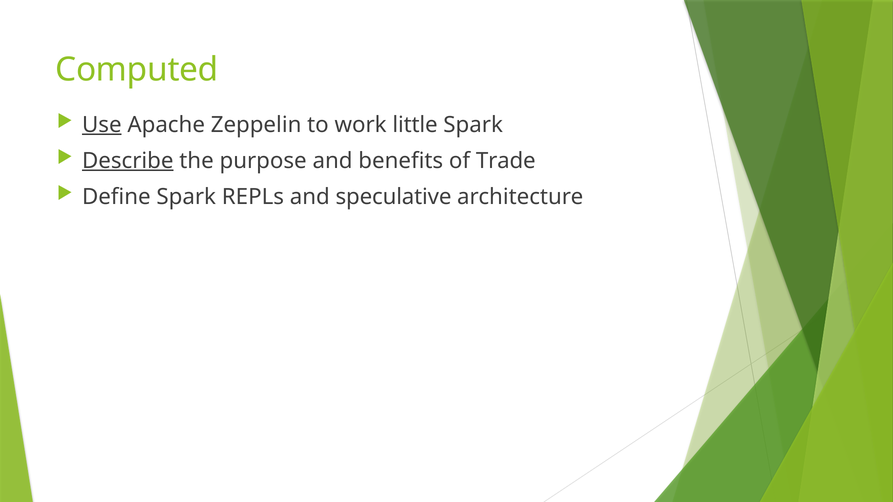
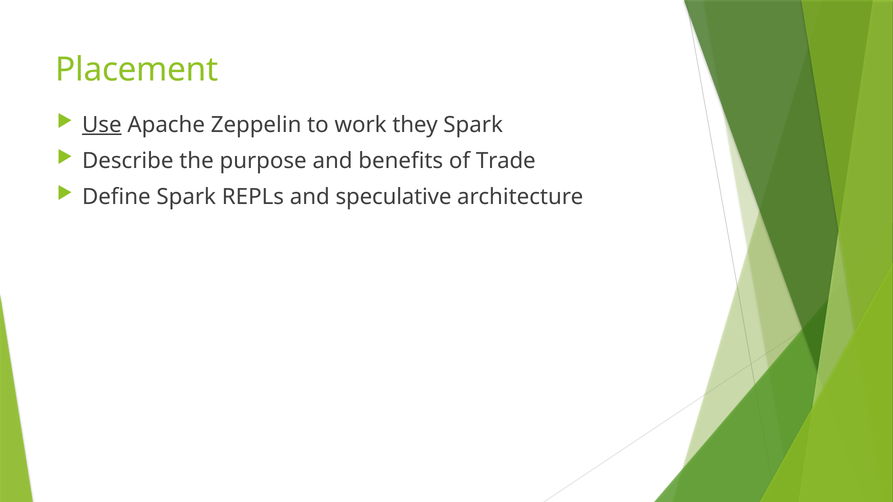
Computed: Computed -> Placement (137, 70)
little: little -> they (415, 125)
Describe underline: present -> none (128, 161)
